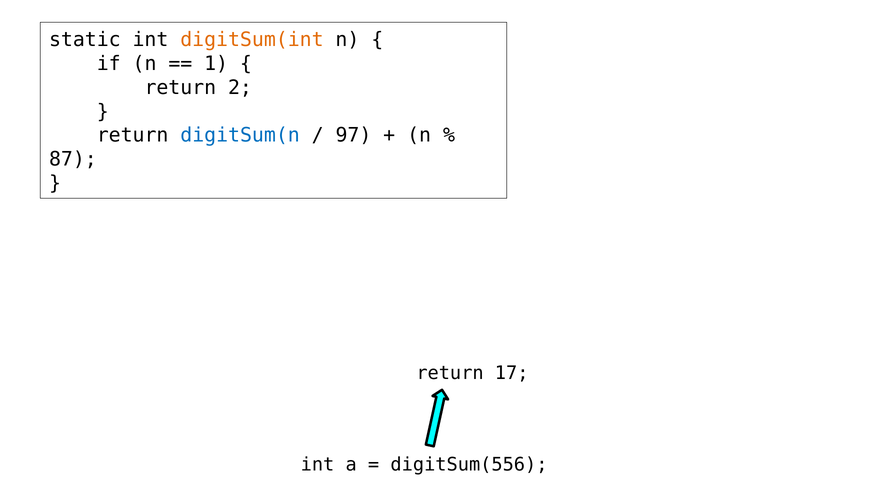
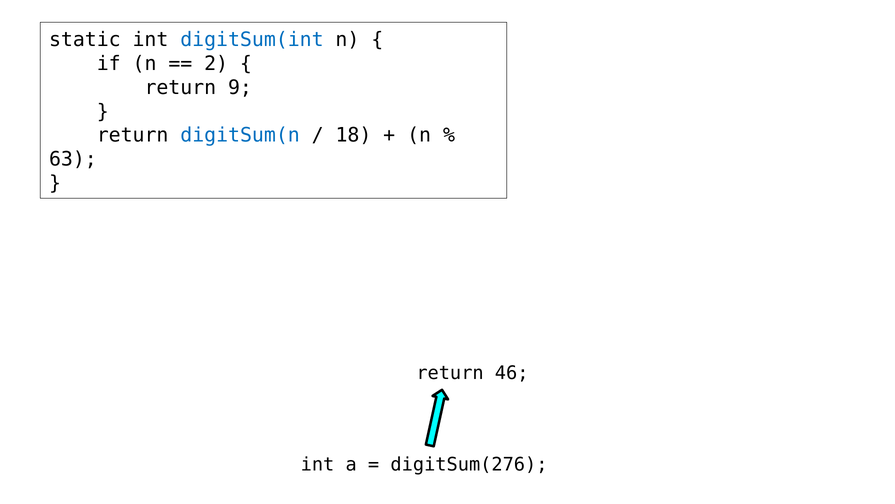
digitSum(int colour: orange -> blue (252, 40)
1: 1 -> 2 (216, 64)
2: 2 -> 9 (240, 88)
97: 97 -> 18 (353, 135)
87: 87 -> 63 (73, 159)
17: 17 -> 46 (512, 373)
digitSum(556: digitSum(556 -> digitSum(276 (469, 464)
